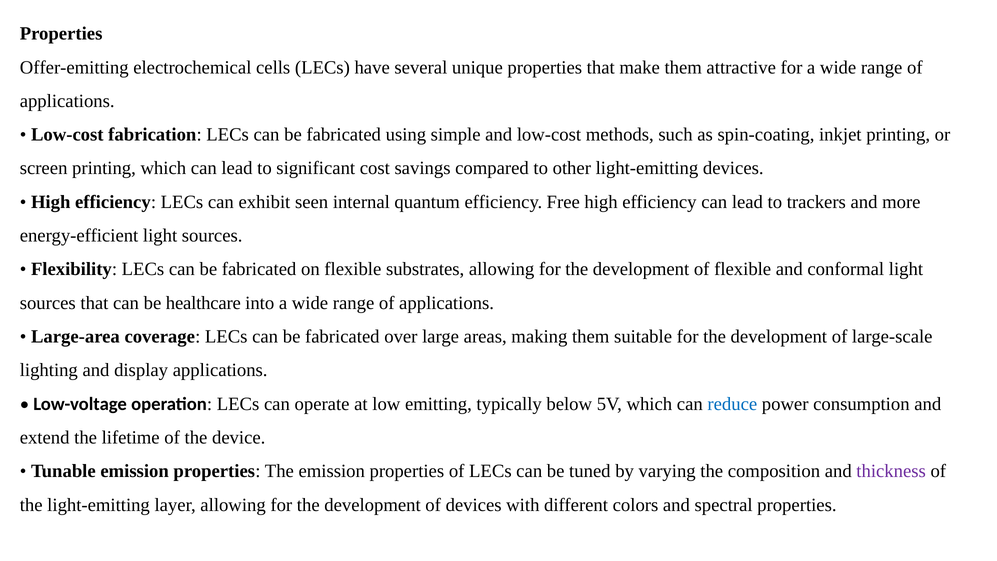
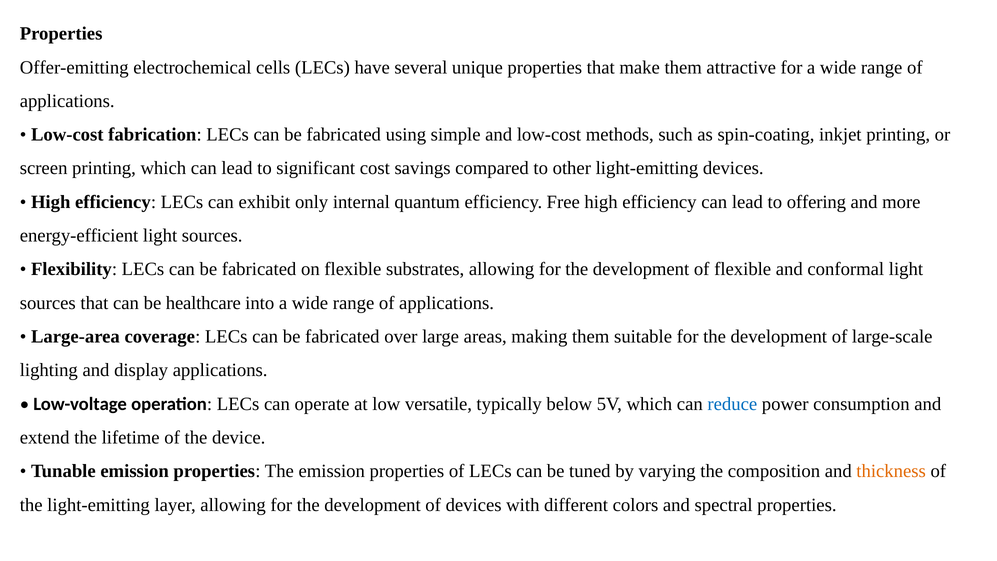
seen: seen -> only (312, 202)
trackers: trackers -> offering (816, 202)
emitting: emitting -> versatile (438, 404)
thickness colour: purple -> orange (891, 471)
